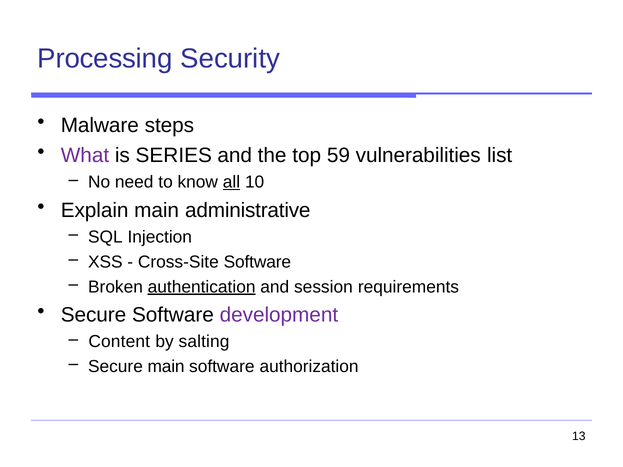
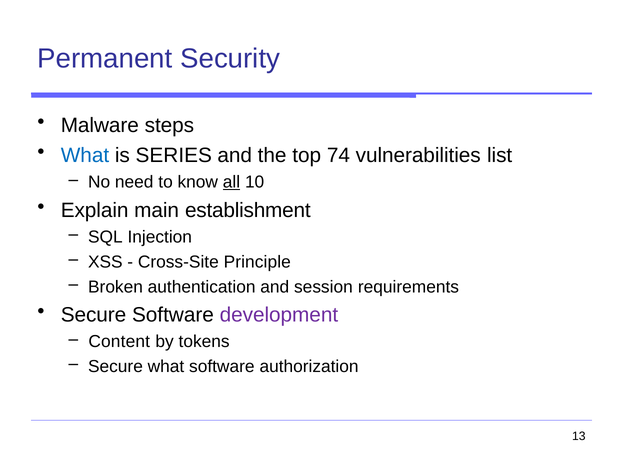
Processing: Processing -> Permanent (105, 59)
What colour: purple -> blue (85, 155)
59: 59 -> 74 (339, 155)
administrative: administrative -> establishment (248, 210)
Cross-Site Software: Software -> Principle (257, 262)
authentication underline: present -> none (202, 287)
salting: salting -> tokens (204, 342)
Secure main: main -> what (166, 367)
